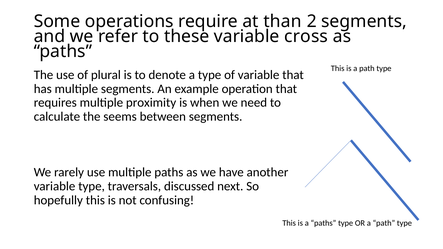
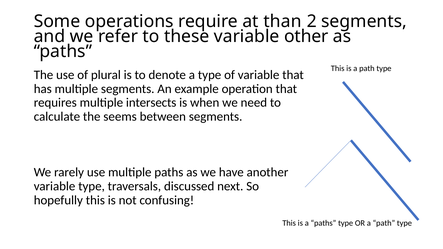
cross: cross -> other (306, 36)
proximity: proximity -> intersects (151, 103)
